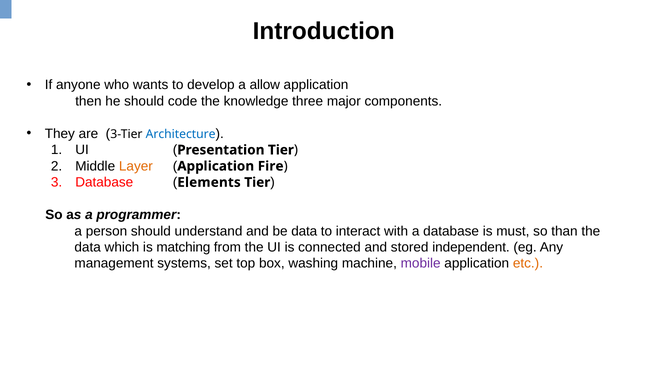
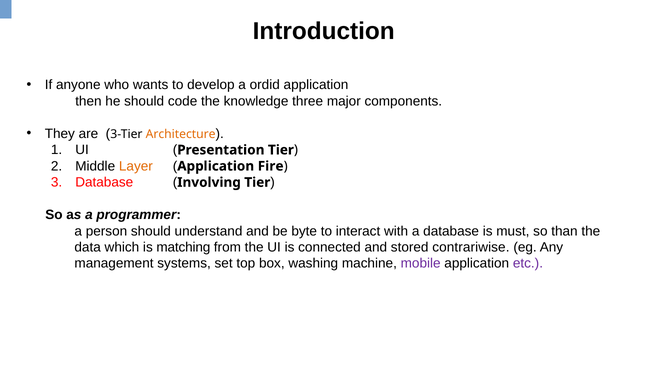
allow: allow -> ordid (265, 85)
Architecture colour: blue -> orange (181, 134)
Elements: Elements -> Involving (209, 183)
be data: data -> byte (304, 231)
independent: independent -> contrariwise (471, 248)
etc colour: orange -> purple (528, 264)
